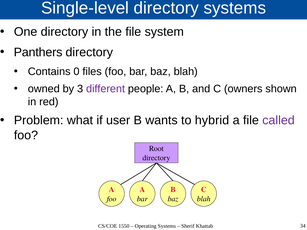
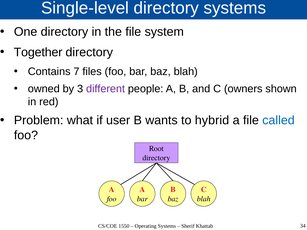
Panthers: Panthers -> Together (38, 52)
0: 0 -> 7 (76, 72)
called colour: purple -> blue (278, 120)
